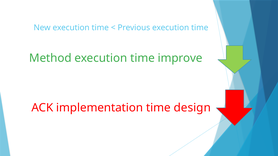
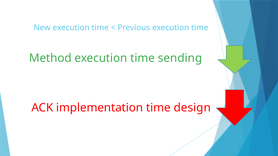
improve: improve -> sending (180, 58)
